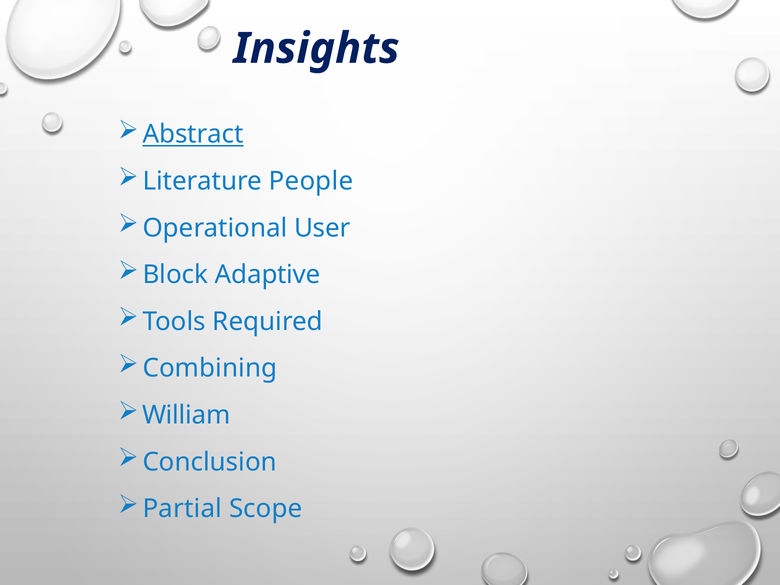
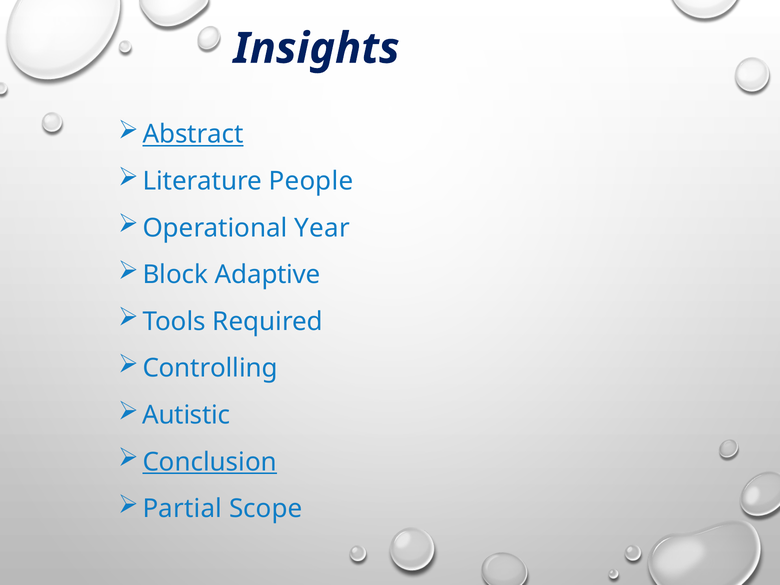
User: User -> Year (322, 228)
Combining: Combining -> Controlling (210, 368)
William: William -> Autistic (186, 415)
Conclusion underline: none -> present (210, 462)
